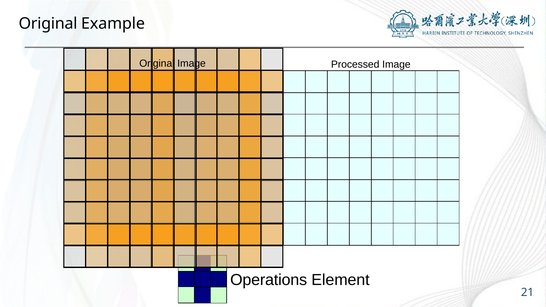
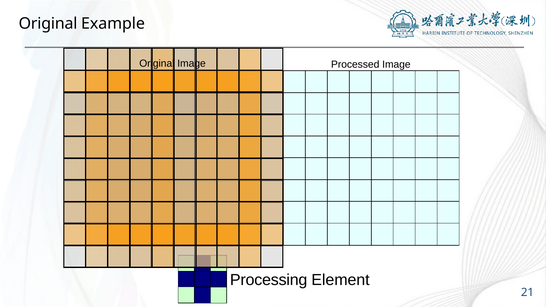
Operations: Operations -> Processing (269, 280)
